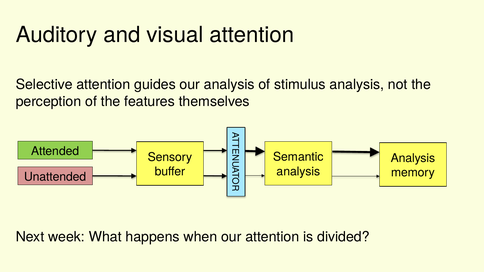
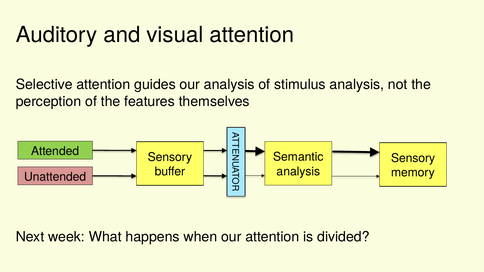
Analysis: Analysis -> Sensory (413, 158)
